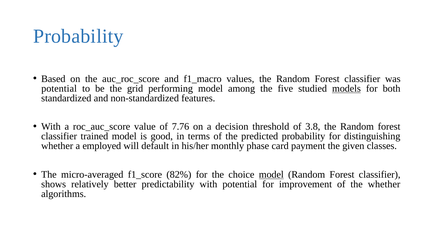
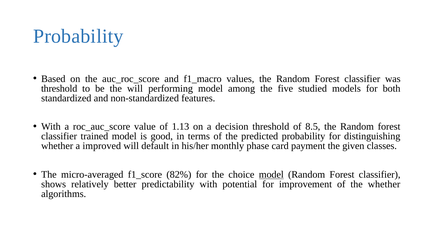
potential: potential -> threshold (59, 89)
the grid: grid -> will (135, 89)
models underline: present -> none (346, 89)
7.76: 7.76 -> 1.13 (181, 127)
3.8: 3.8 -> 8.5 (313, 127)
employed: employed -> improved (102, 146)
